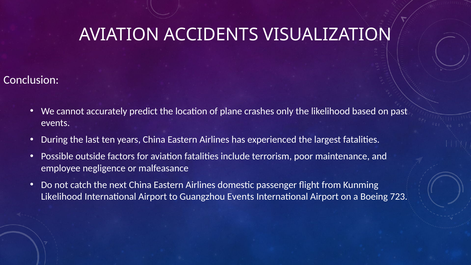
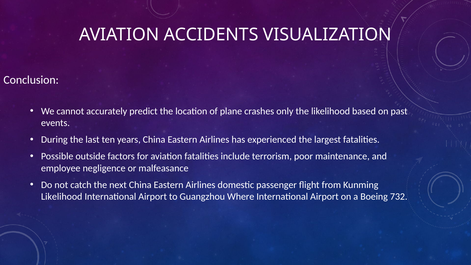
Guangzhou Events: Events -> Where (241, 197)
723: 723 -> 732 (399, 197)
